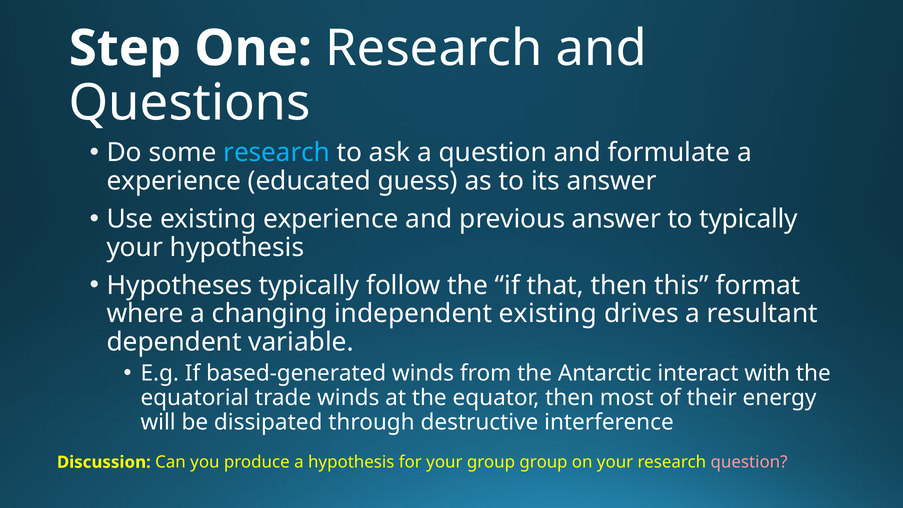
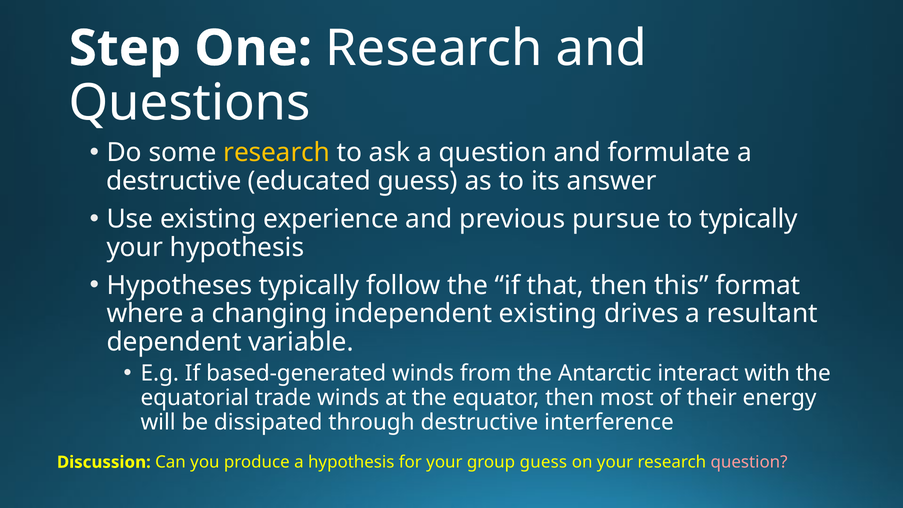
research colour: light blue -> yellow (277, 153)
experience: experience -> destructive (174, 181)
previous answer: answer -> pursue (616, 219)
group group: group -> guess (543, 462)
